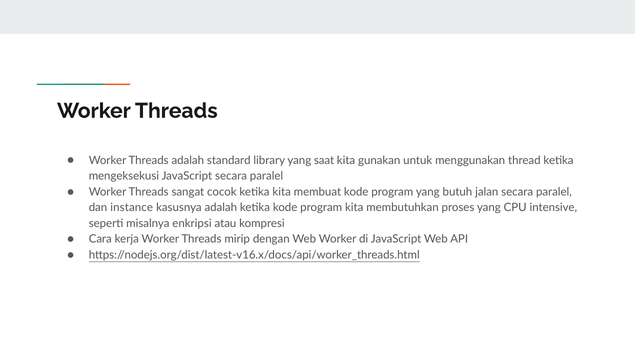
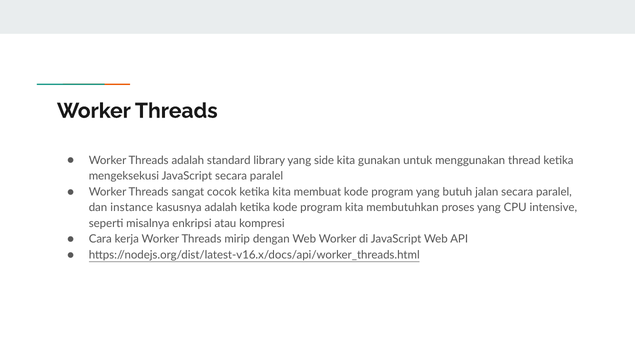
saat: saat -> side (324, 160)
